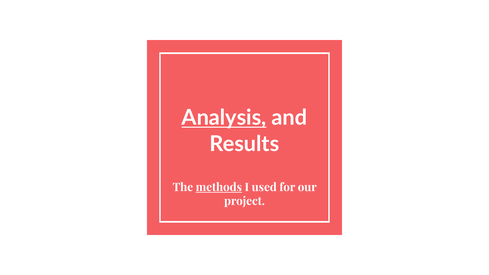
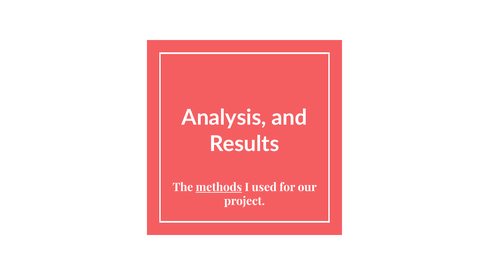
Analysis underline: present -> none (224, 118)
